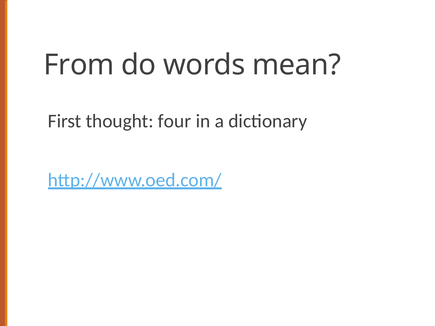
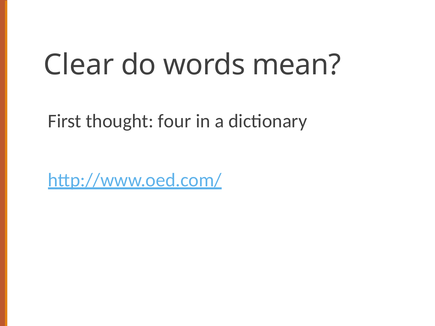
From: From -> Clear (79, 65)
